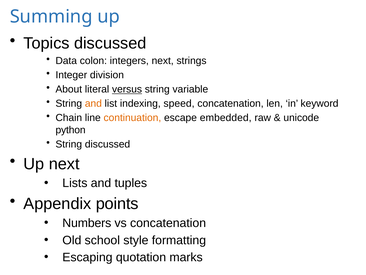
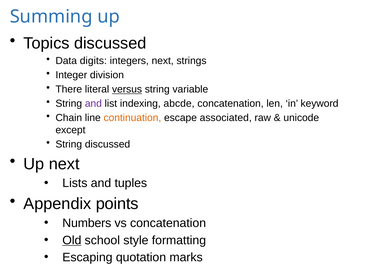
colon: colon -> digits (93, 61)
About: About -> There (69, 89)
and colour: orange -> purple (93, 103)
speed: speed -> abcde (179, 103)
embedded: embedded -> associated (226, 118)
python: python -> except (70, 130)
Old underline: none -> present (72, 240)
